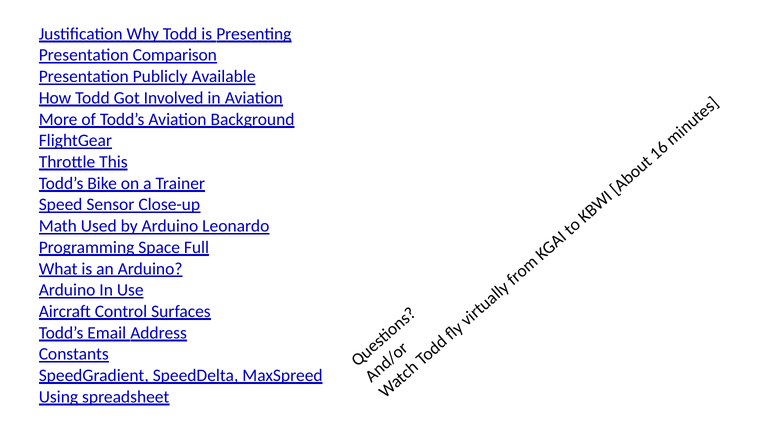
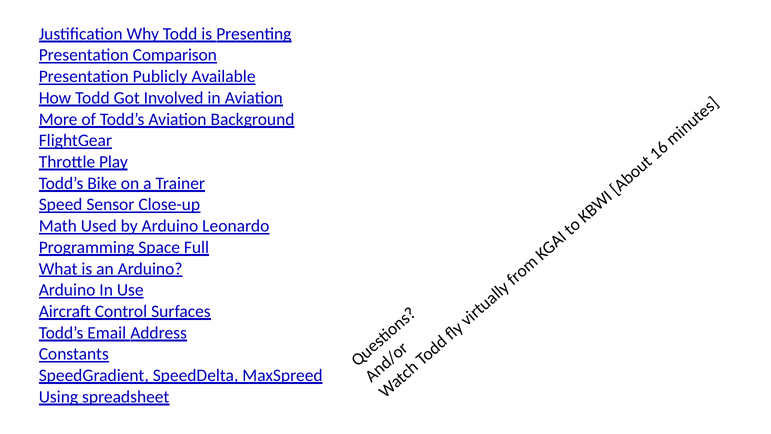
This: This -> Play (113, 162)
